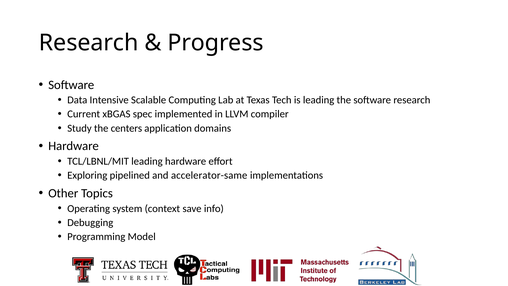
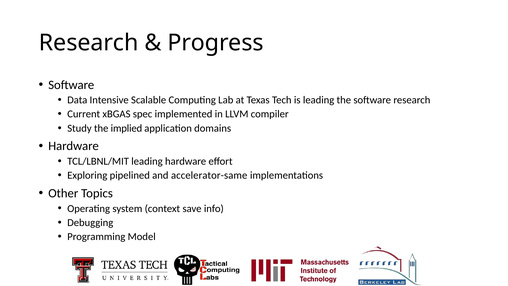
centers: centers -> implied (126, 128)
